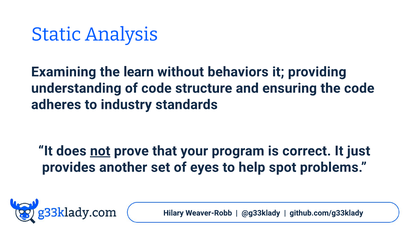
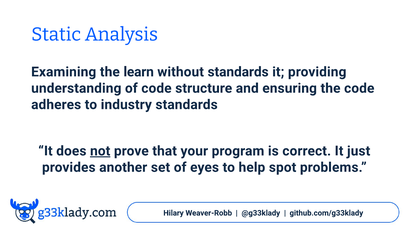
without behaviors: behaviors -> standards (238, 72)
